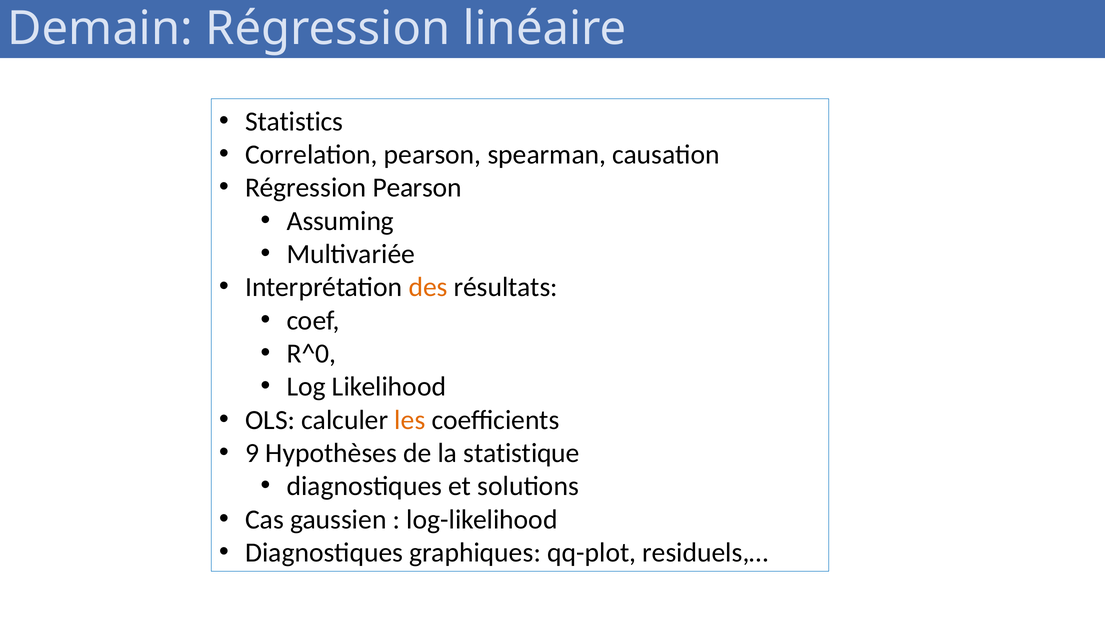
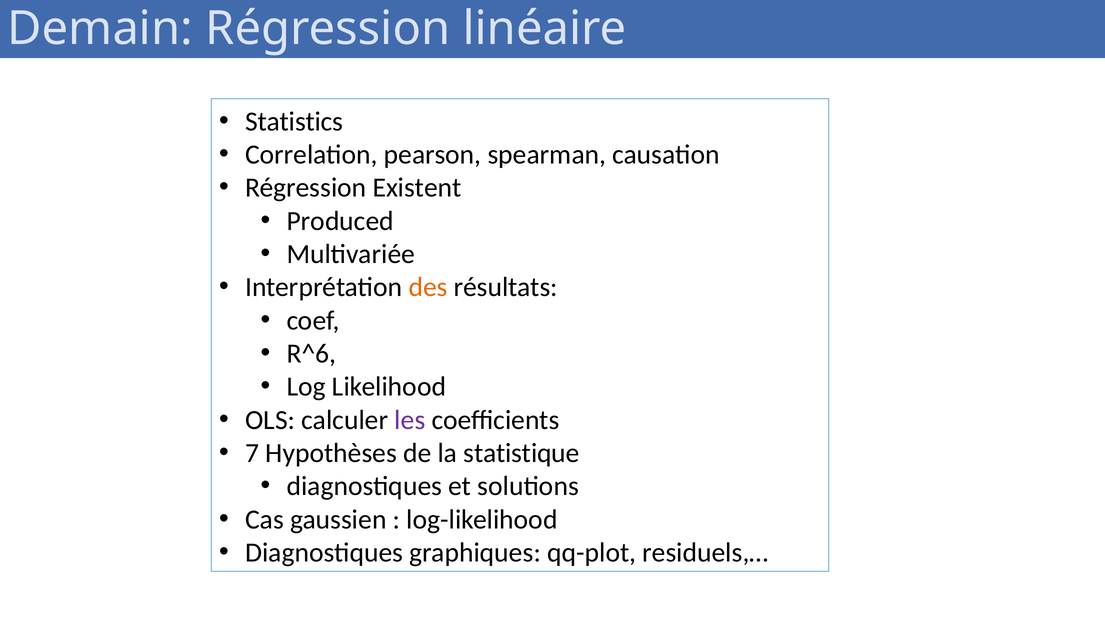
Régression Pearson: Pearson -> Existent (417, 188)
Assuming: Assuming -> Produced (340, 221)
R^0: R^0 -> R^6 (311, 353)
les colour: orange -> purple (410, 420)
9: 9 -> 7 (252, 453)
